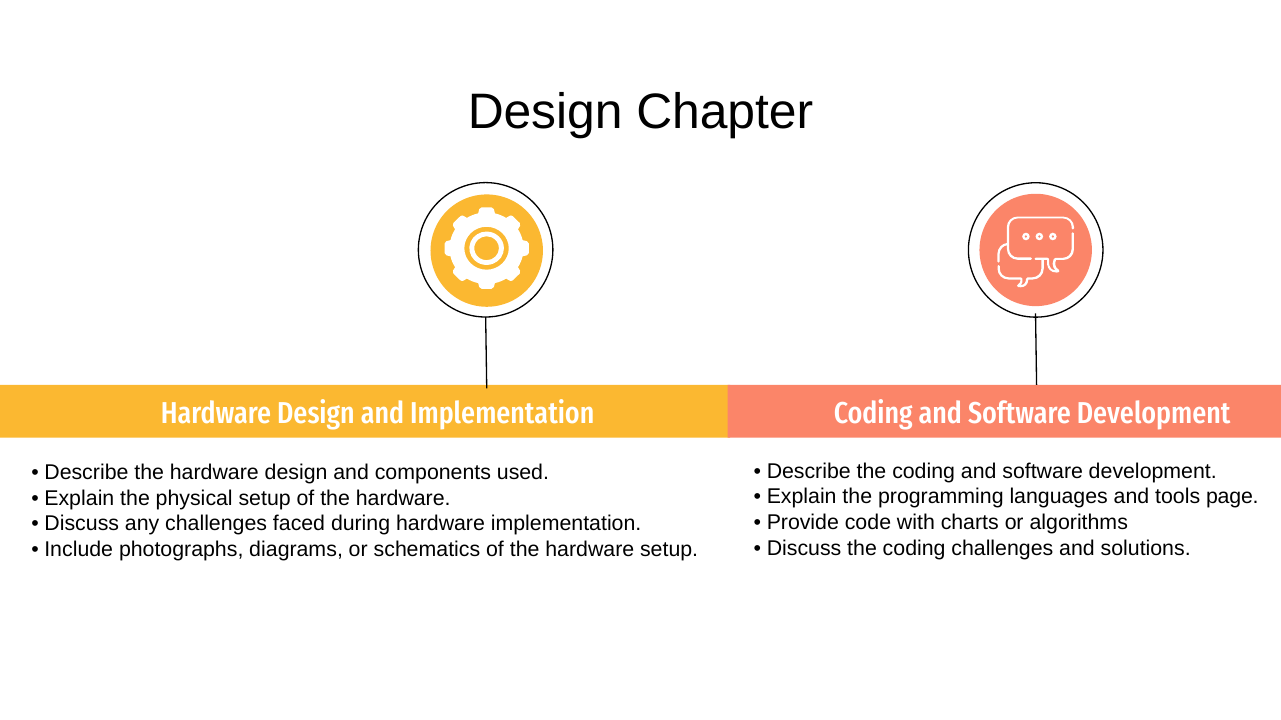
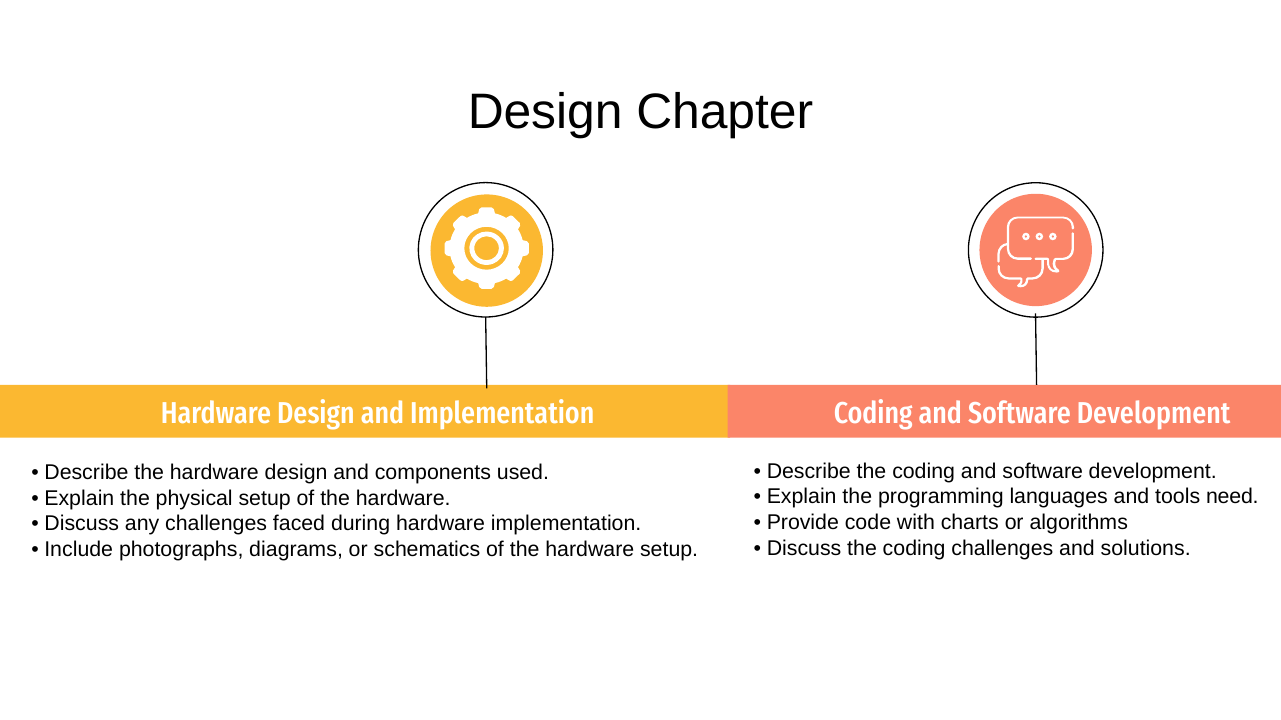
page: page -> need (1232, 497)
